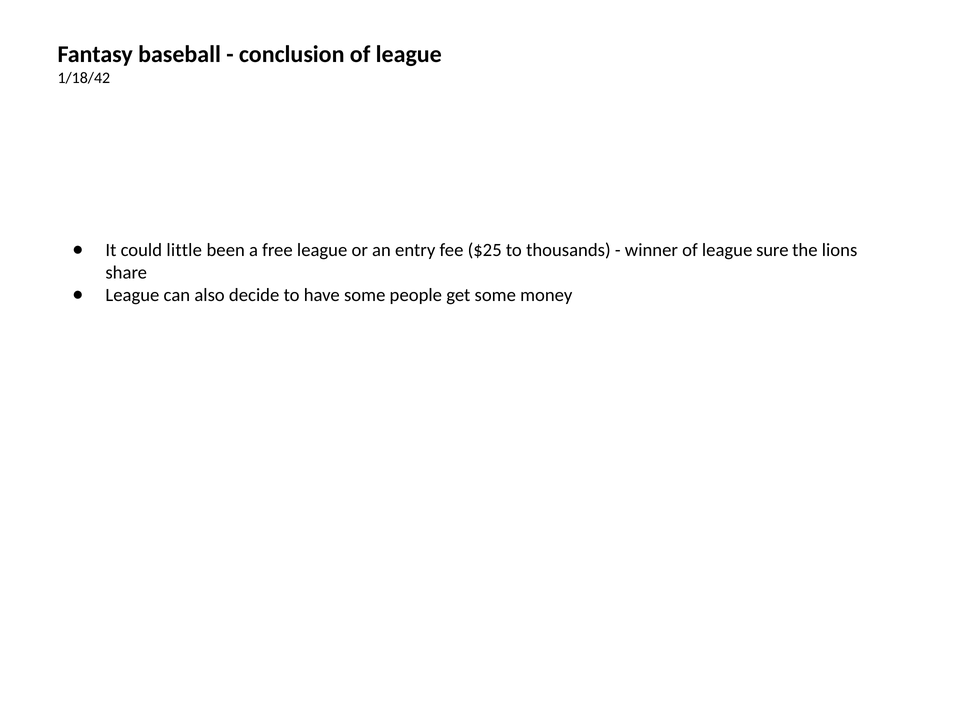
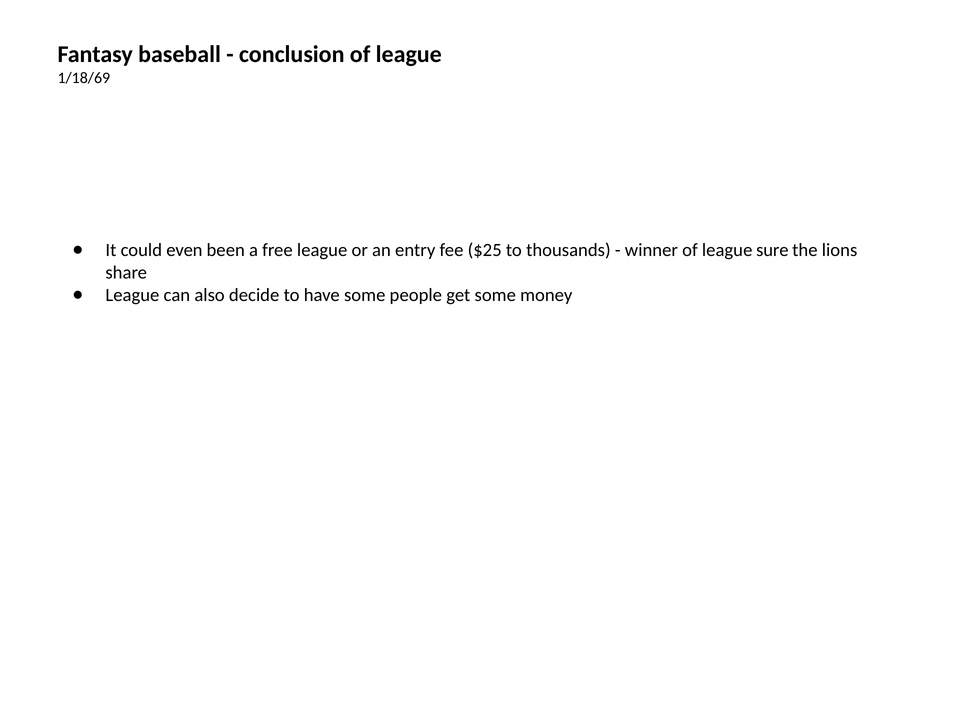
1/18/42: 1/18/42 -> 1/18/69 (84, 78)
little: little -> even (184, 250)
